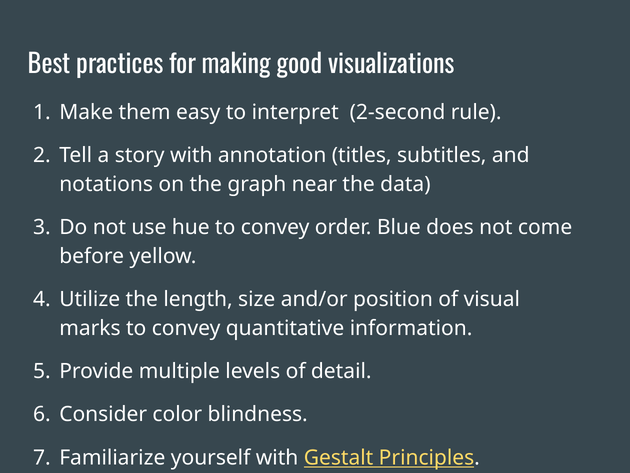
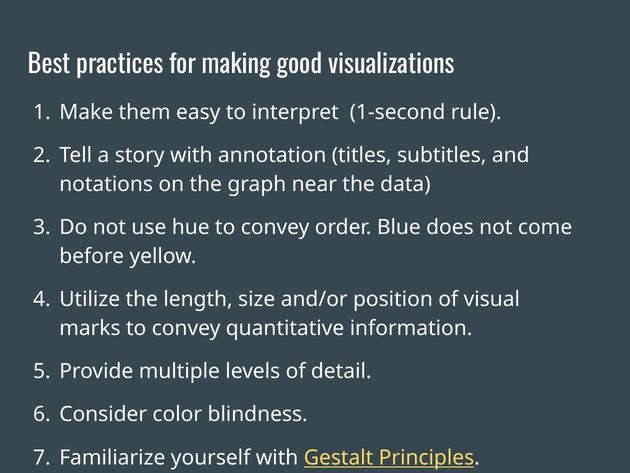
2-second: 2-second -> 1-second (397, 112)
